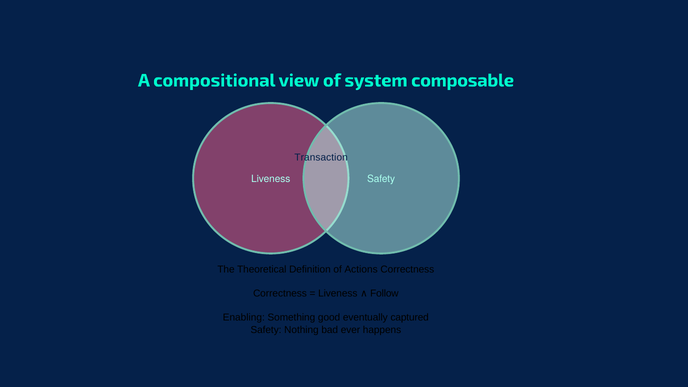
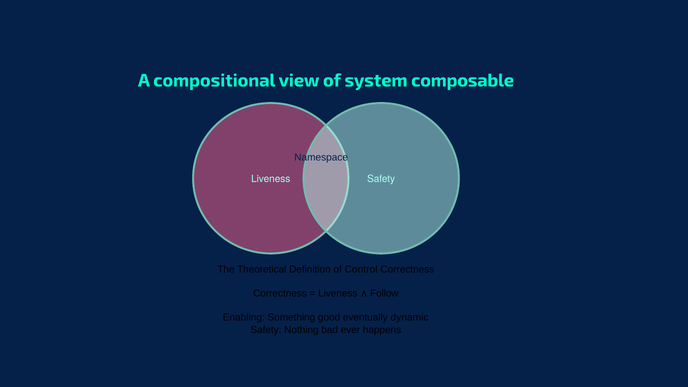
Transaction: Transaction -> Namespace (321, 158)
Actions: Actions -> Control (361, 270)
captured: captured -> dynamic (410, 318)
